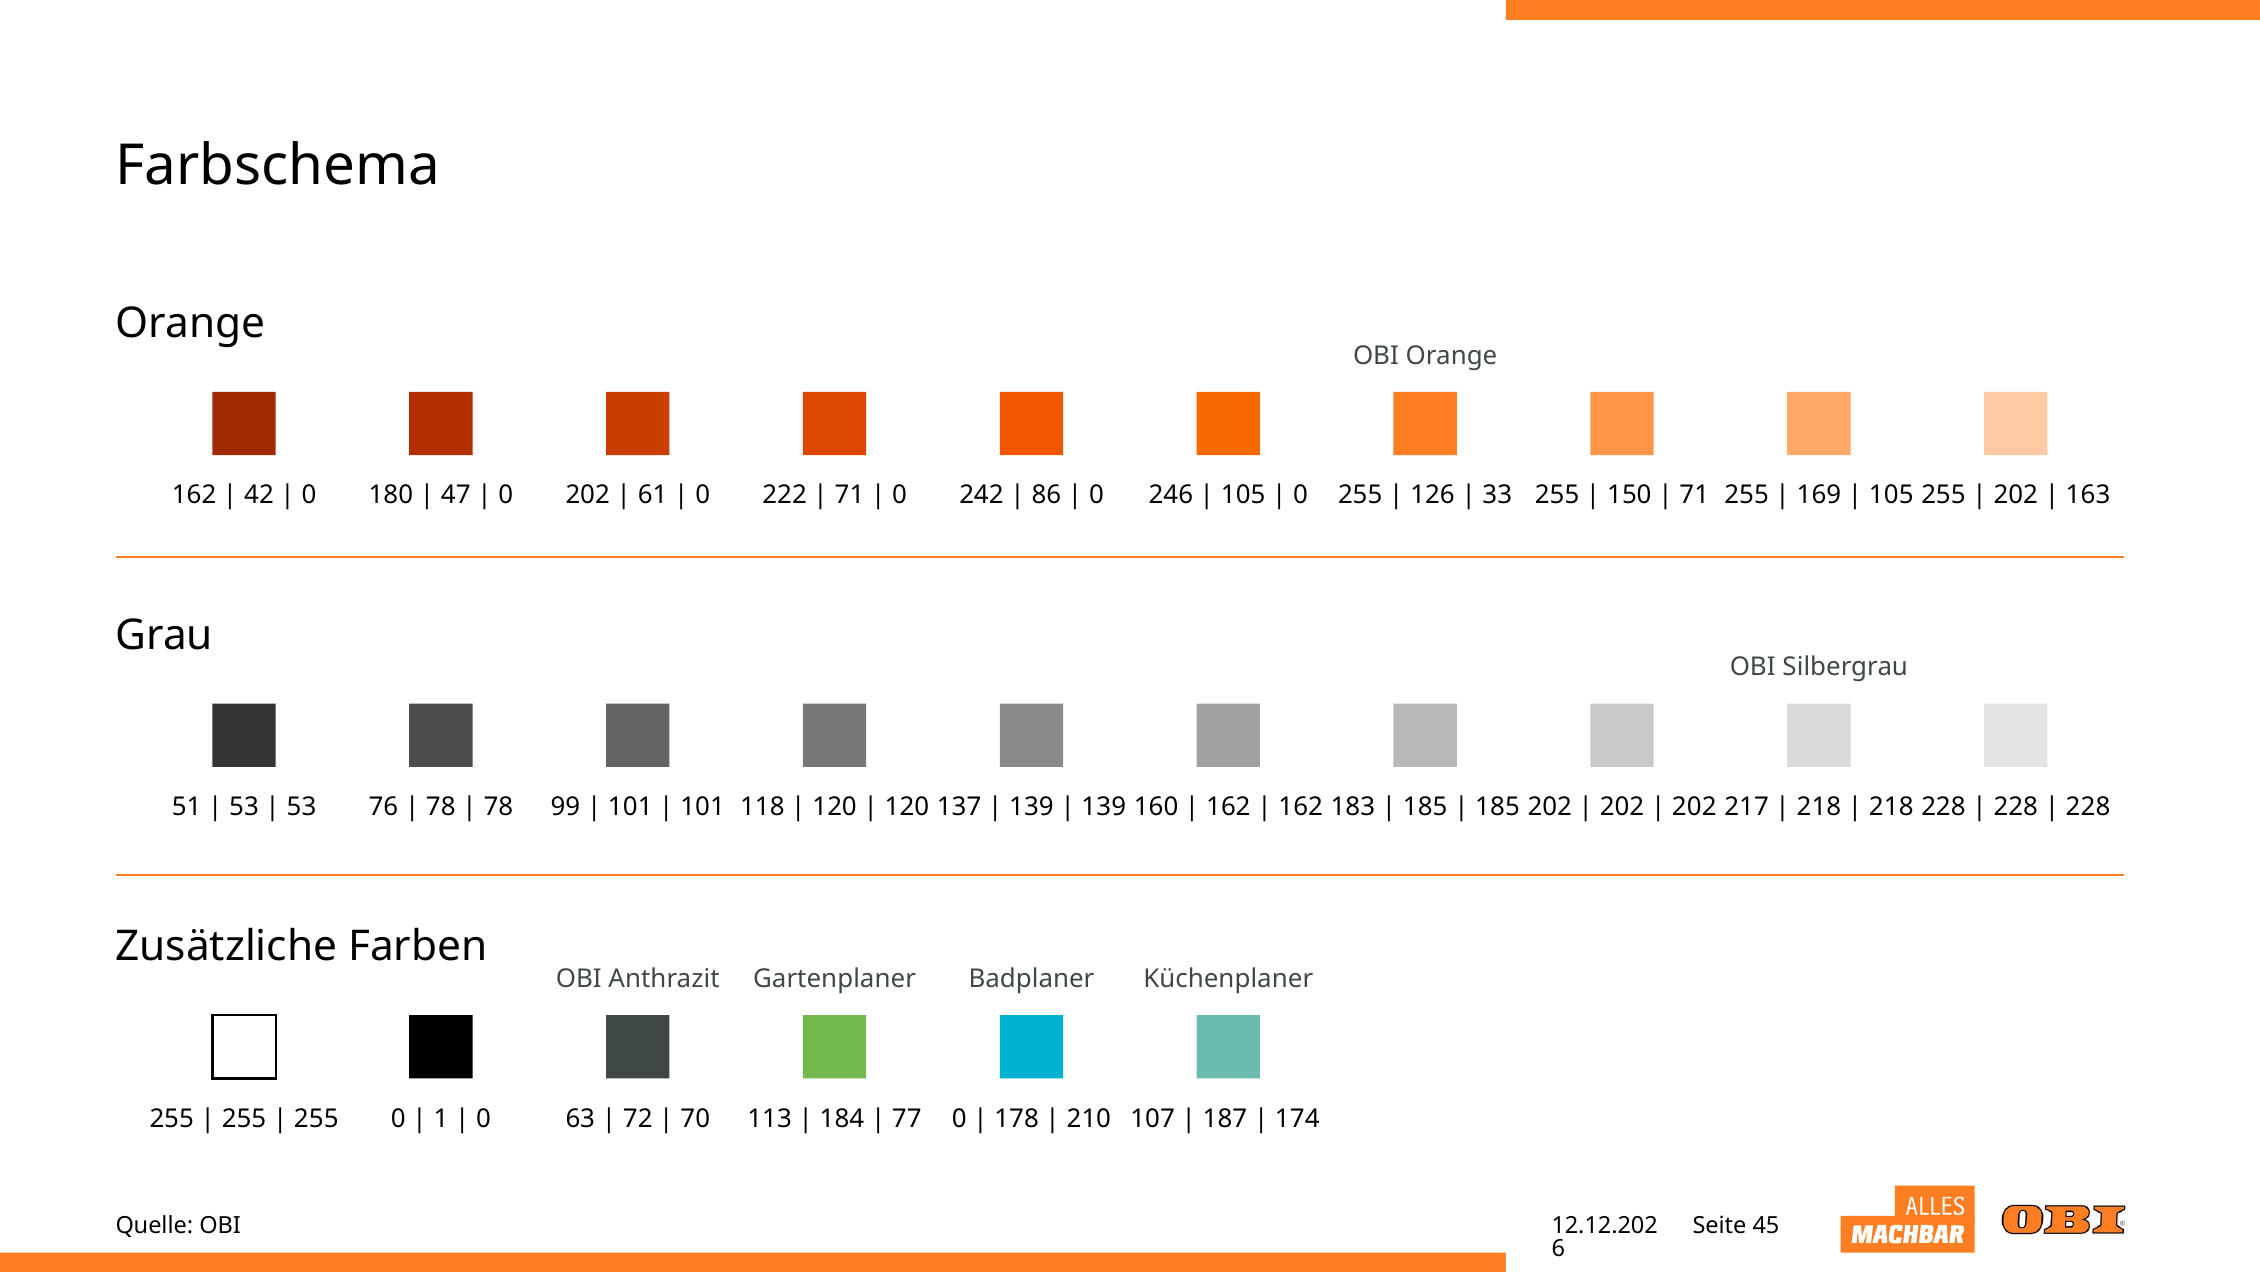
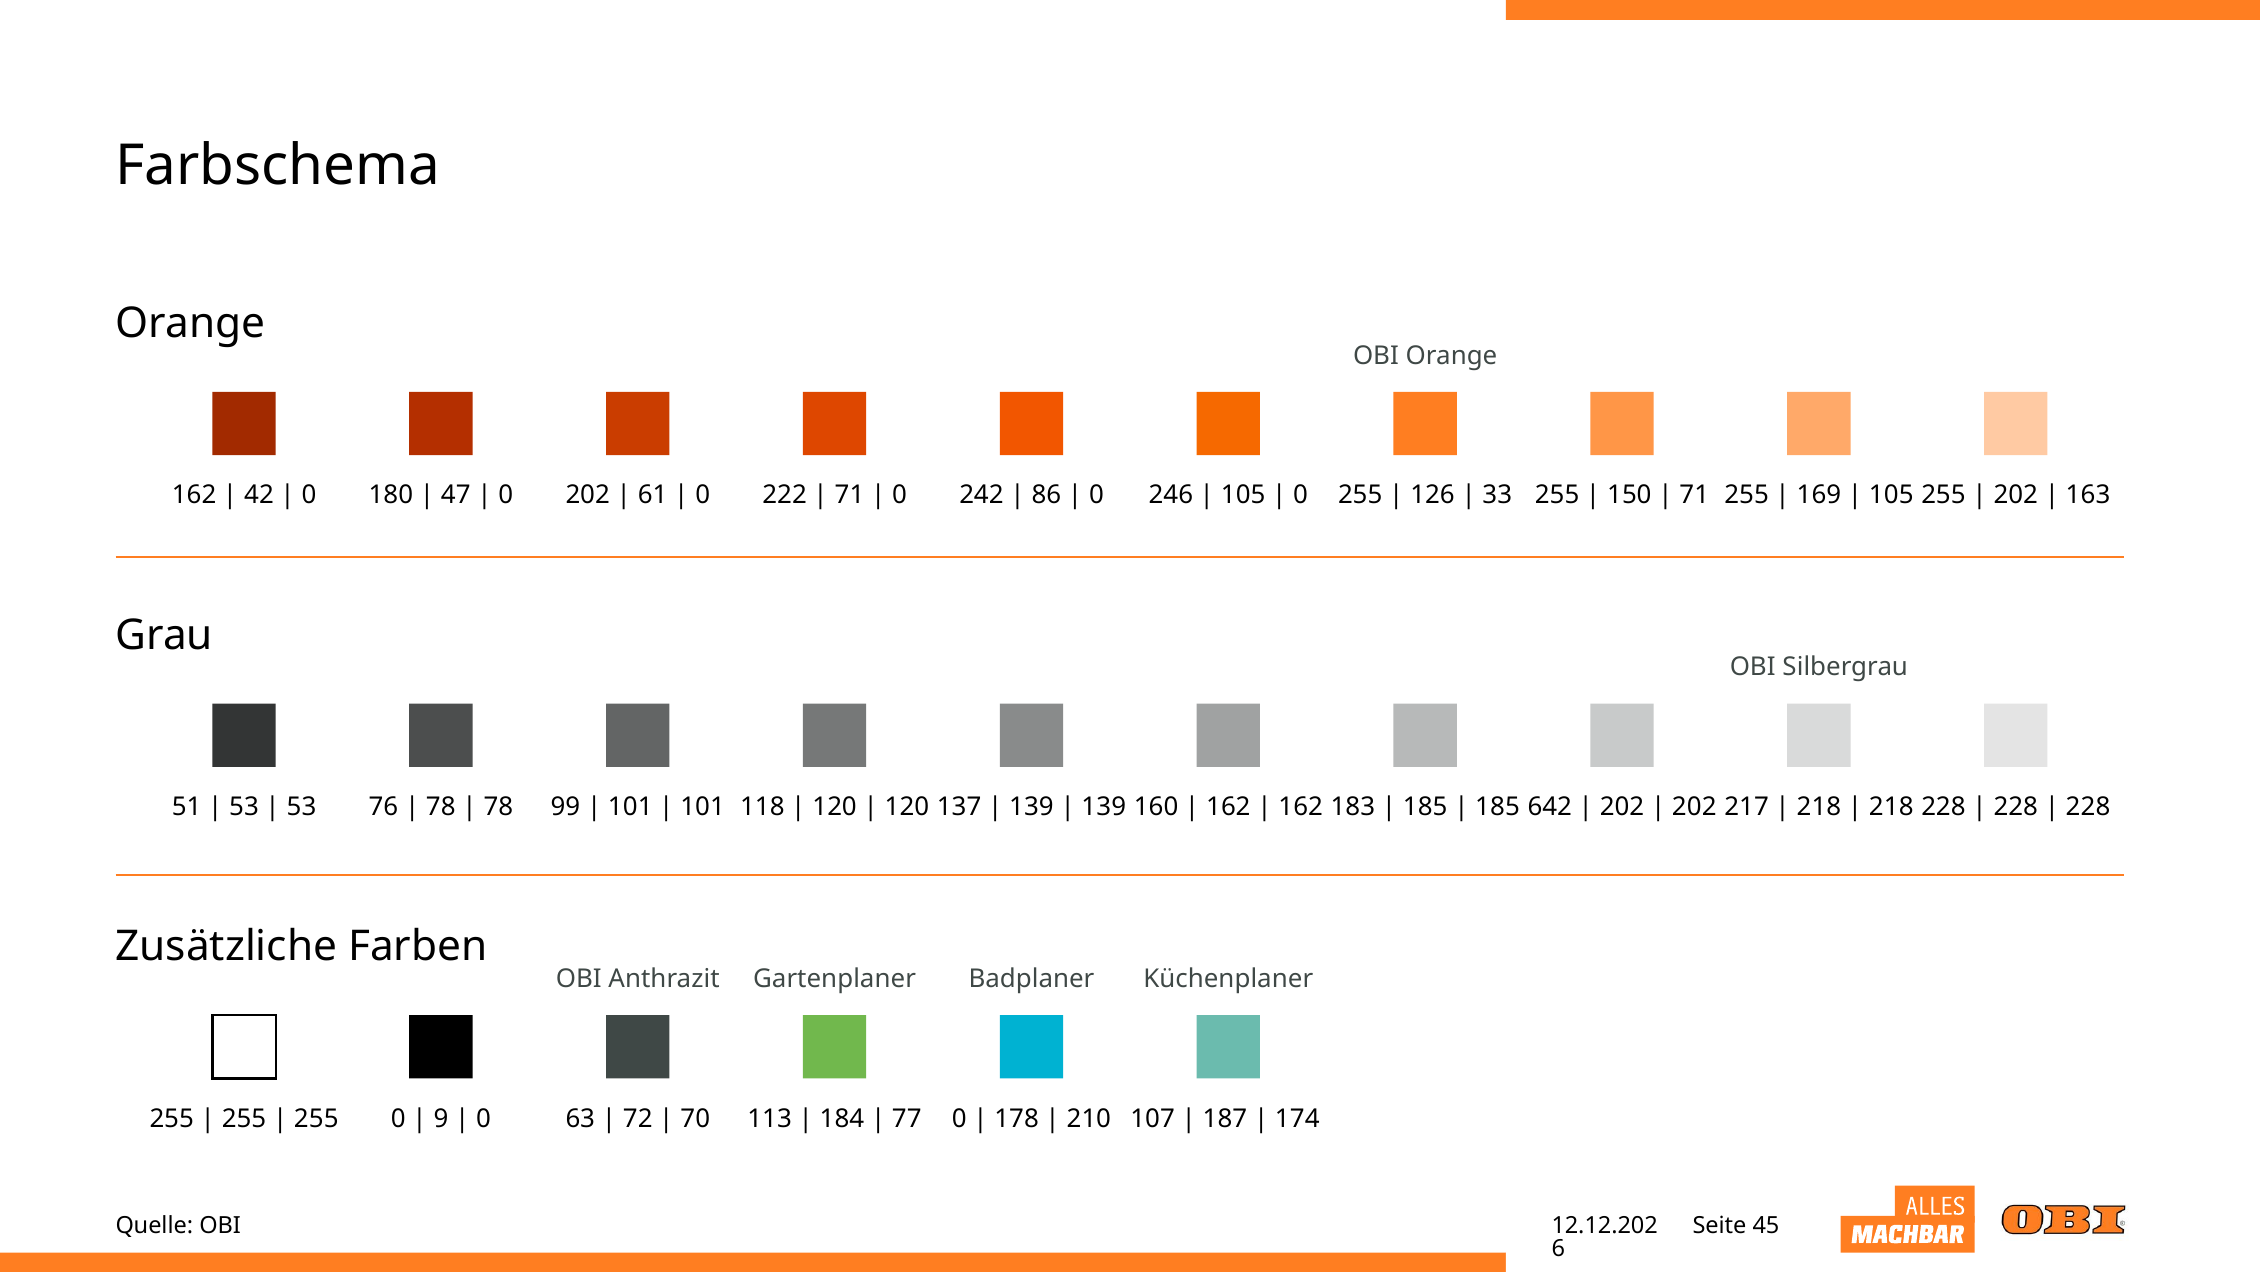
185 202: 202 -> 642 (1550, 806)
1: 1 -> 9 (441, 1118)
